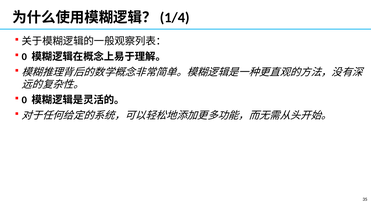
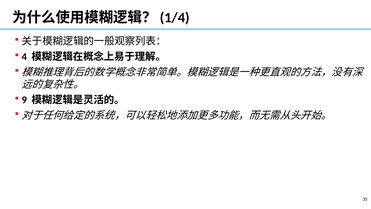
0: 0 -> 4 (24, 57)
0: 0 -> 9 (24, 100)
